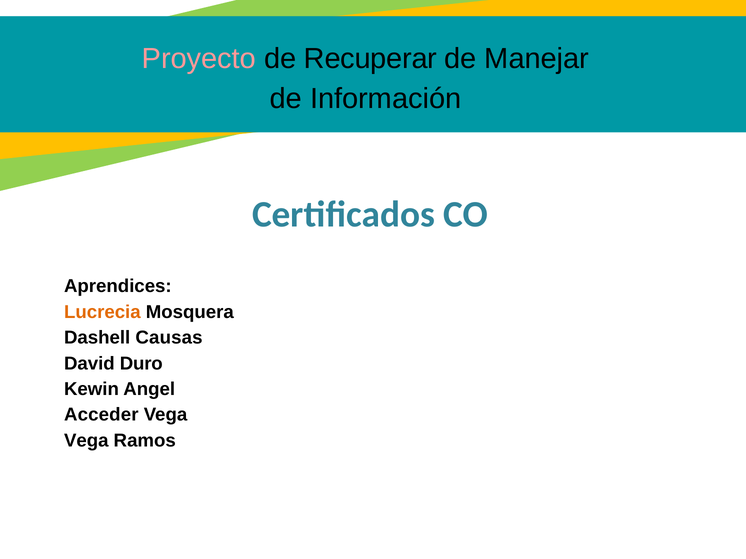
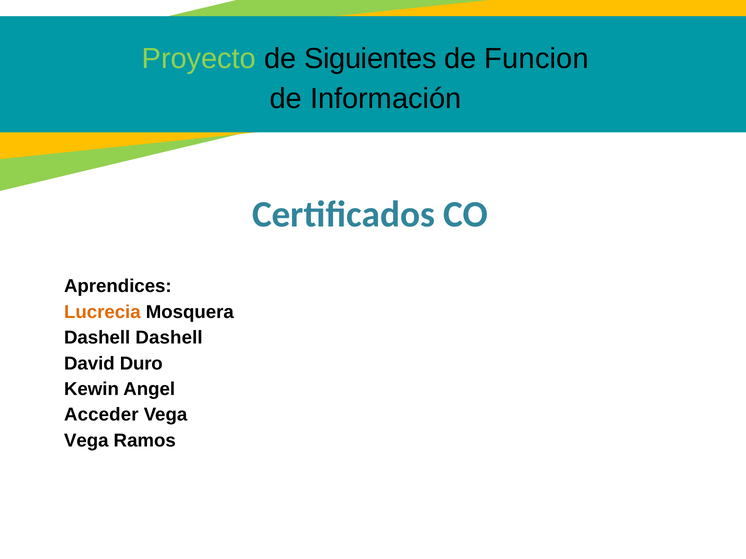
Proyecto colour: pink -> light green (199, 59)
Recuperar: Recuperar -> Siguientes (370, 59)
Manejar: Manejar -> Funcion (537, 59)
Dashell Causas: Causas -> Dashell (169, 338)
